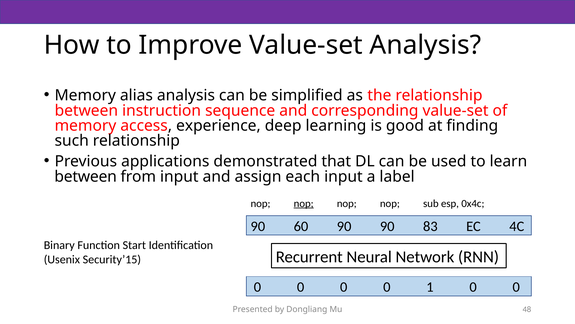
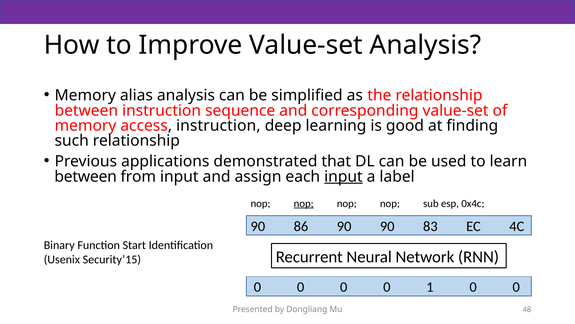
access experience: experience -> instruction (218, 125)
input underline: none -> present (343, 176)
60: 60 -> 86 (301, 226)
